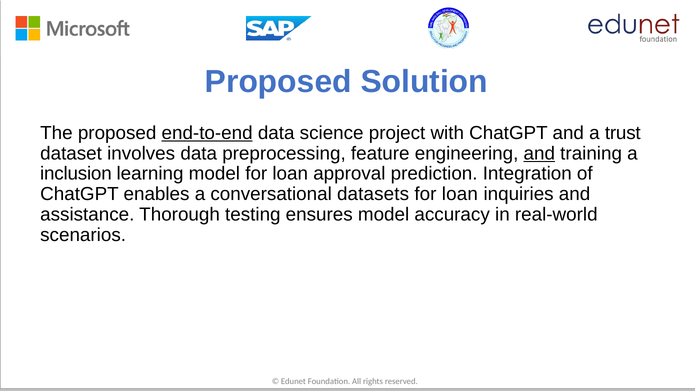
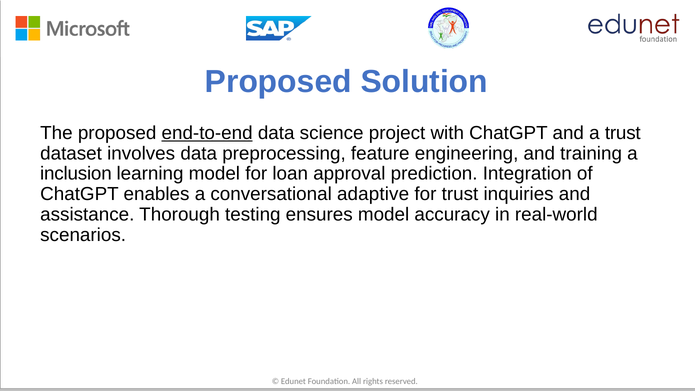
and underline: present -> none (539, 153)
datasets: datasets -> adaptive (373, 194)
loan: loan -> trust (460, 194)
